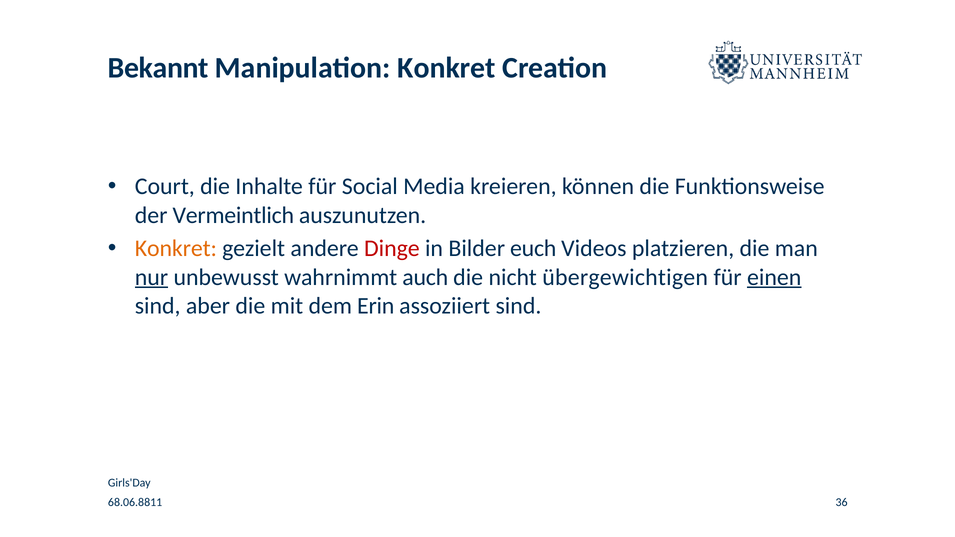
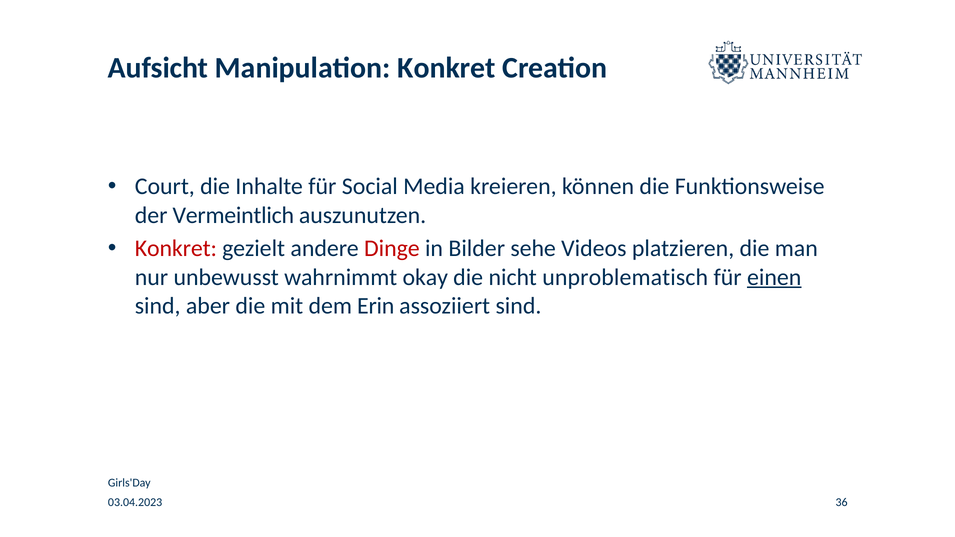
Bekannt: Bekannt -> Aufsicht (158, 68)
Konkret colour: orange -> red (176, 249)
euch: euch -> sehe (533, 249)
nur underline: present -> none (151, 277)
auch: auch -> okay (425, 277)
übergewichtigen: übergewichtigen -> unproblematisch (625, 277)
68.06.8811: 68.06.8811 -> 03.04.2023 (135, 502)
